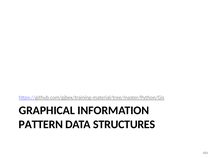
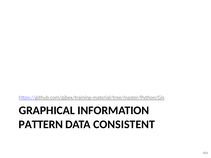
STRUCTURES: STRUCTURES -> CONSISTENT (124, 125)
